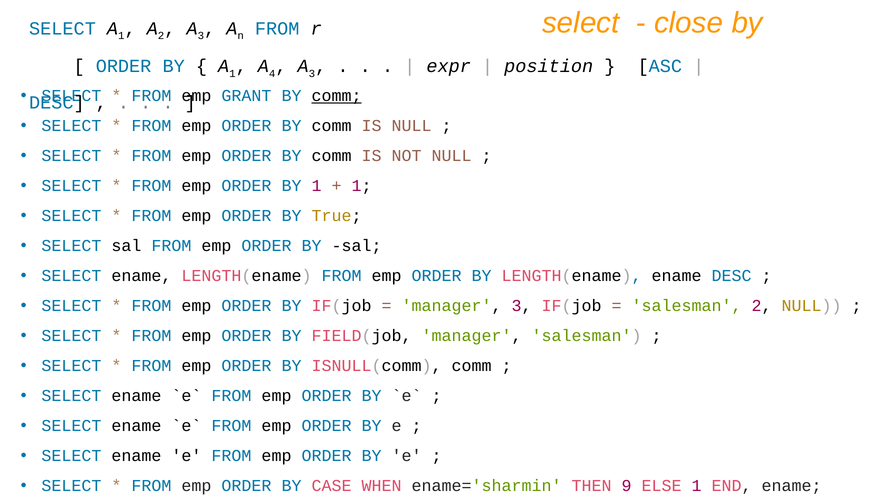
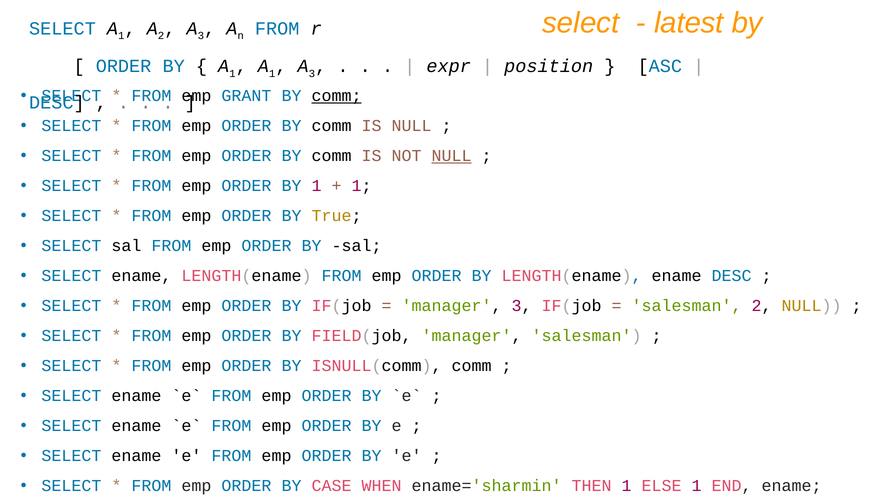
close: close -> latest (689, 23)
4: 4 -> 1 (272, 74)
NULL underline: none -> present (452, 156)
THEN 9: 9 -> 1 (627, 486)
